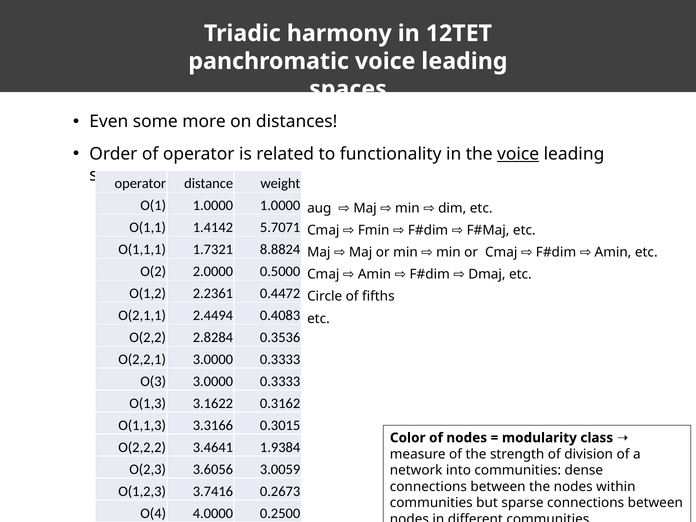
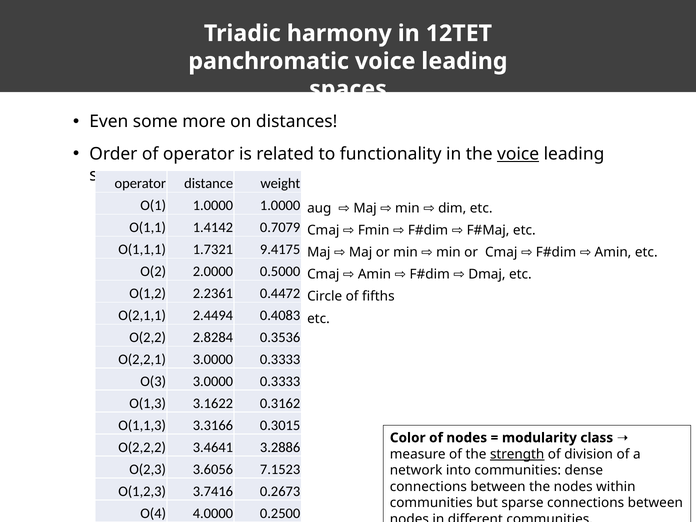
5.7071: 5.7071 -> 0.7079 (280, 228)
8.8824: 8.8824 -> 9.4175 (280, 250)
1.9384: 1.9384 -> 3.2886 (280, 447)
strength underline: none -> present (517, 454)
3.0059: 3.0059 -> 7.1523 (280, 469)
